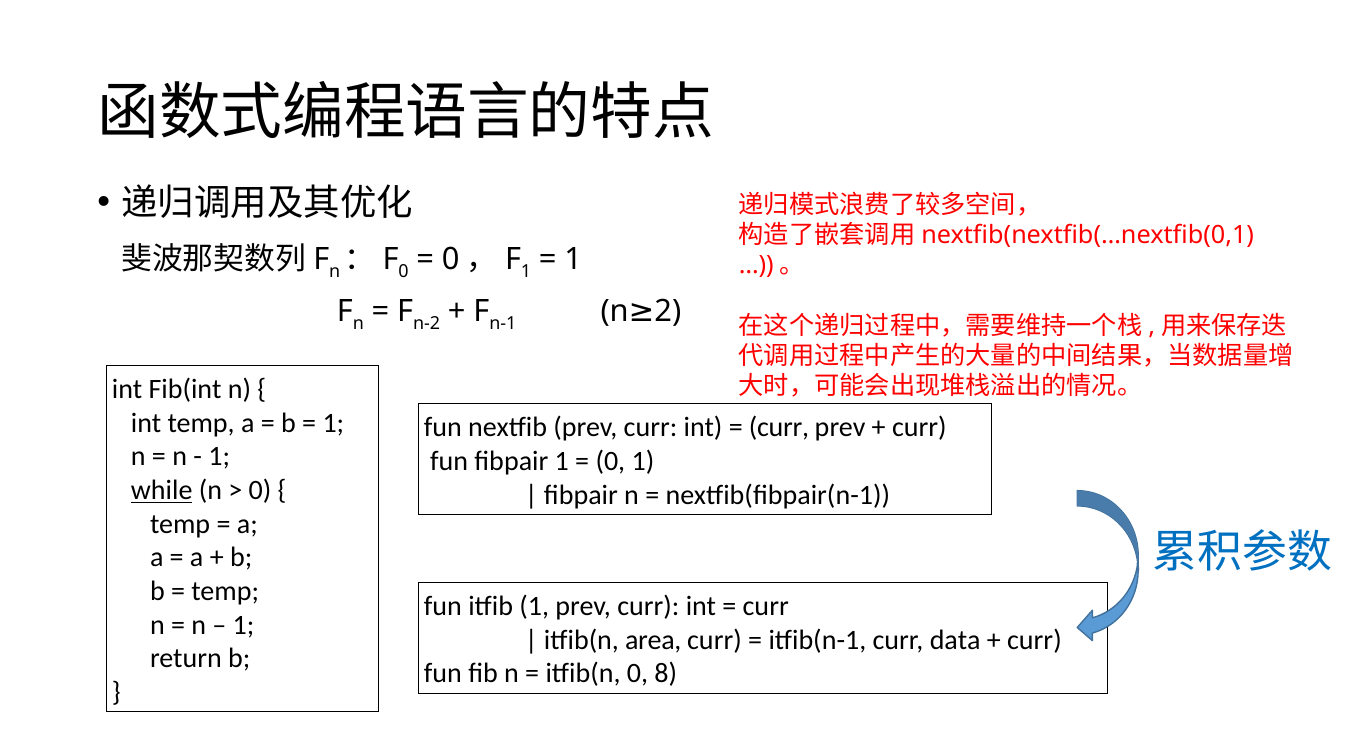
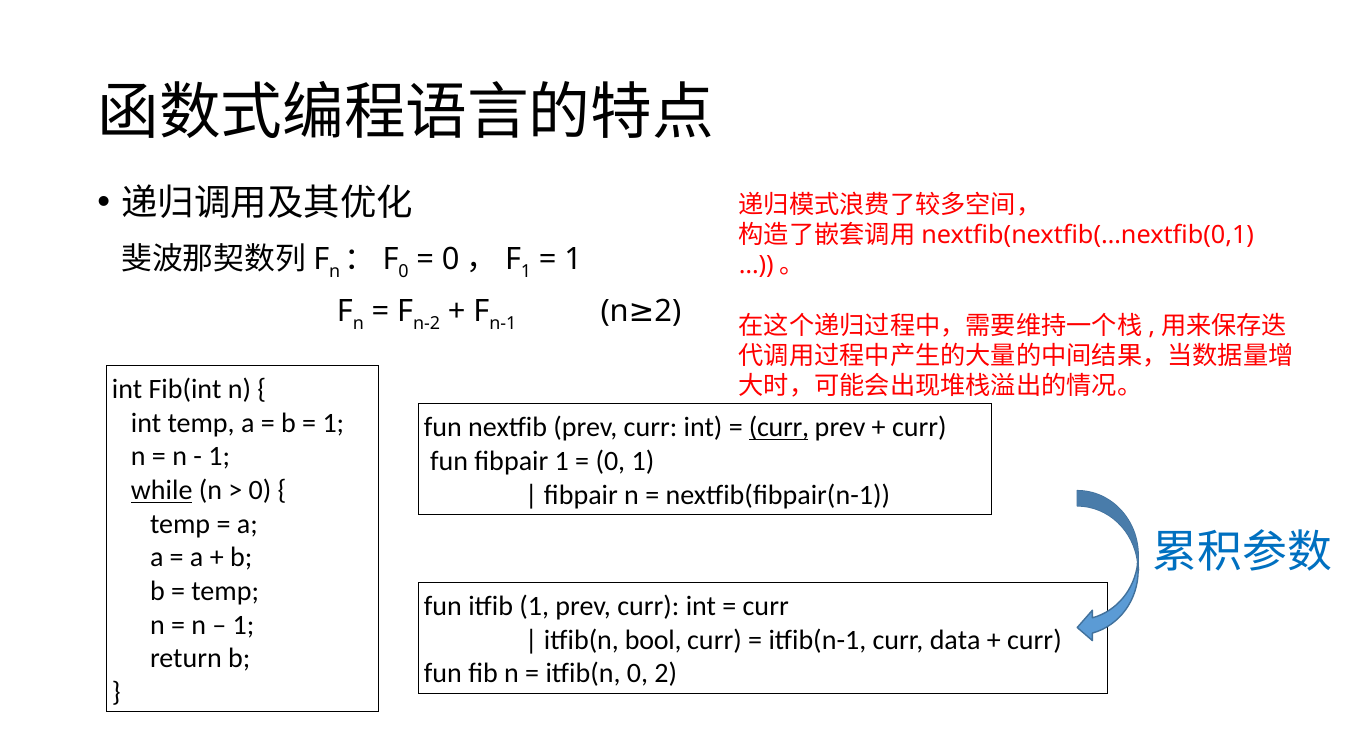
curr underline: none -> present (779, 428)
area: area -> bool (653, 640)
0 8: 8 -> 2 (666, 674)
